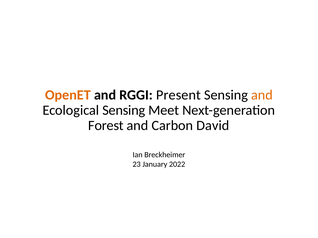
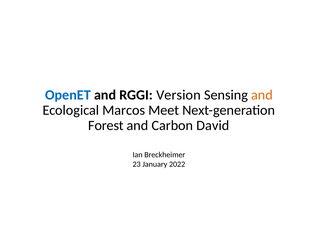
OpenET colour: orange -> blue (68, 95)
Present: Present -> Version (178, 95)
Ecological Sensing: Sensing -> Marcos (124, 111)
